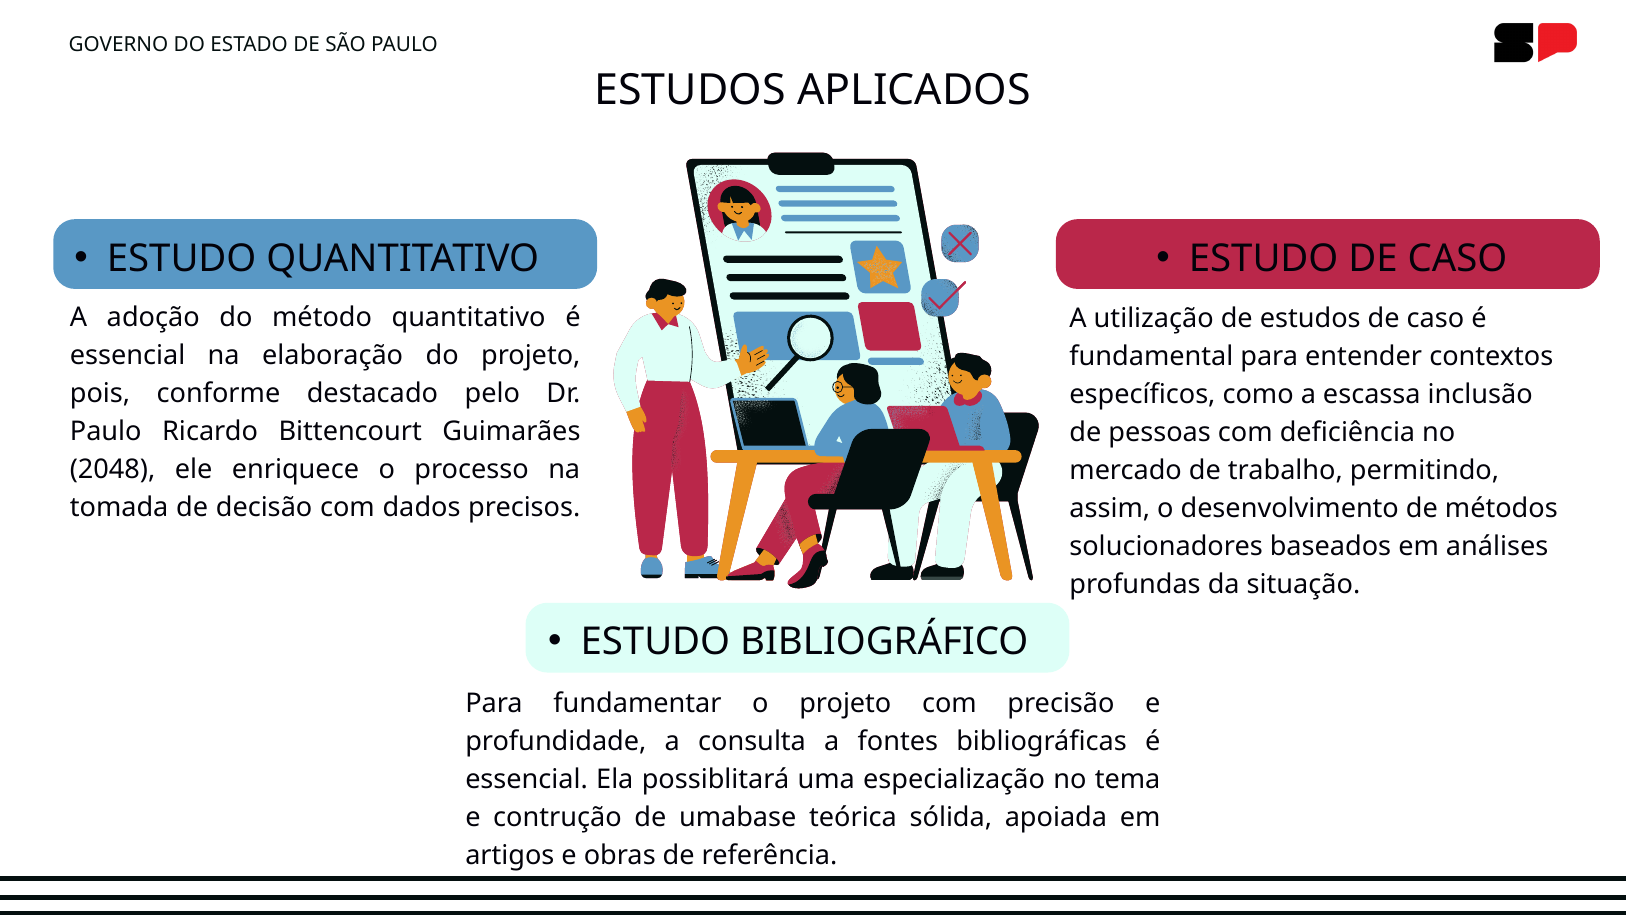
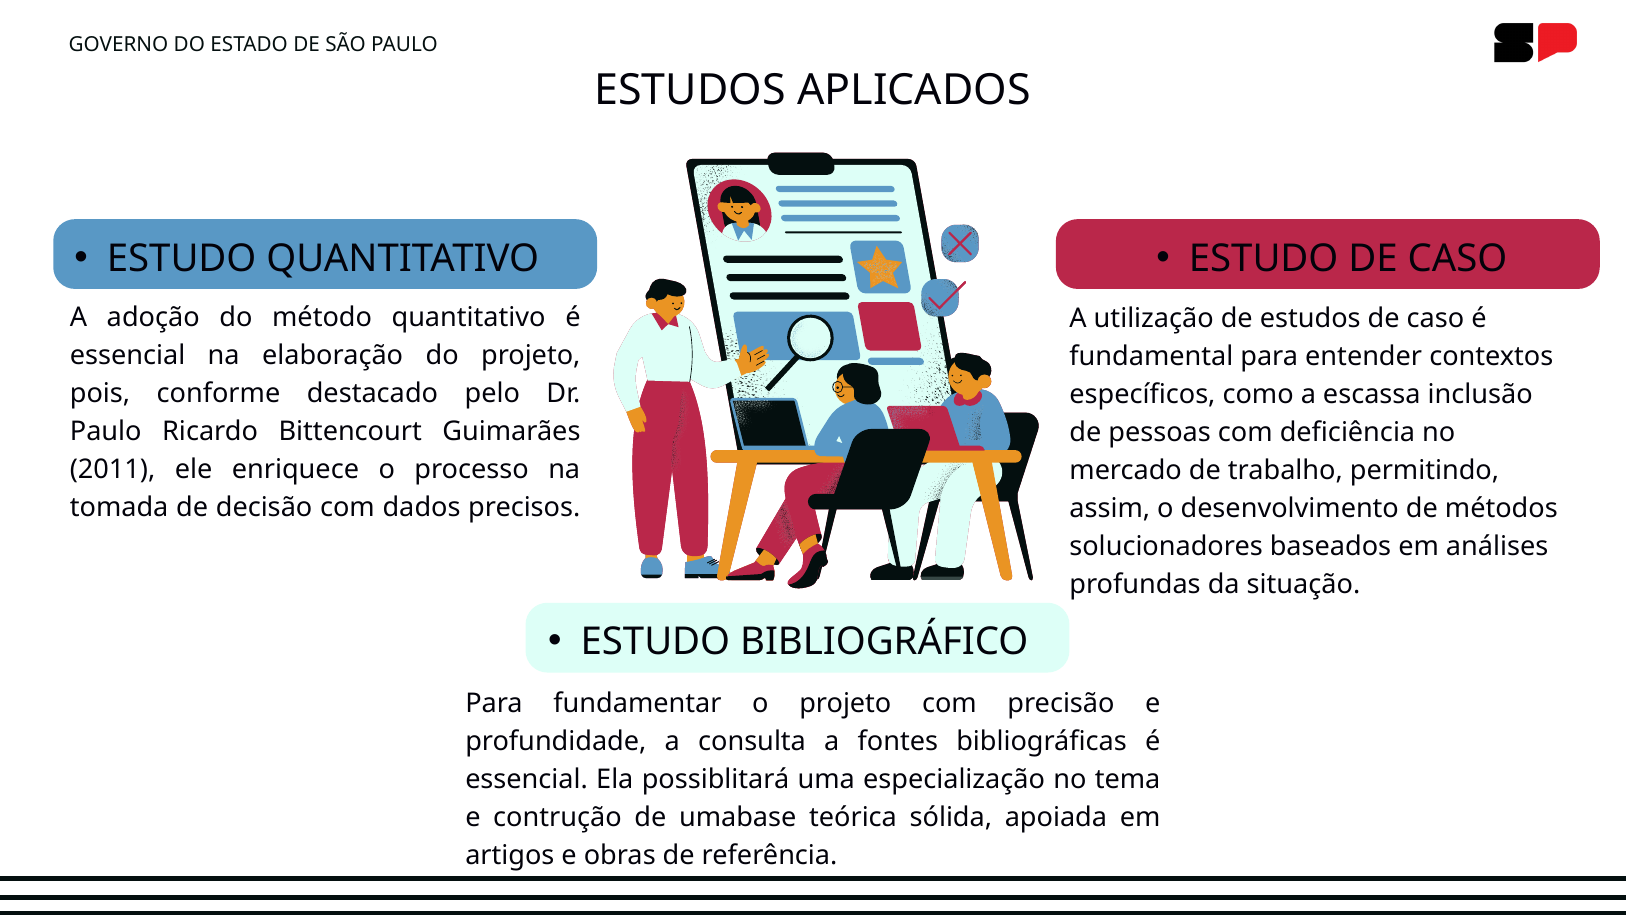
2048: 2048 -> 2011 (113, 469)
